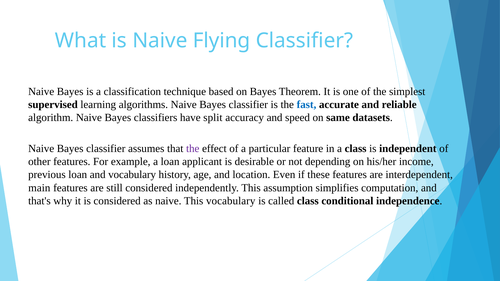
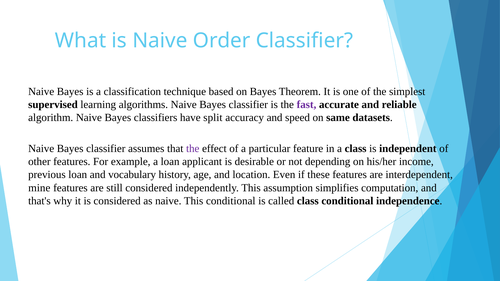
Flying: Flying -> Order (222, 41)
fast colour: blue -> purple (307, 105)
main: main -> mine (39, 188)
This vocabulary: vocabulary -> conditional (231, 201)
